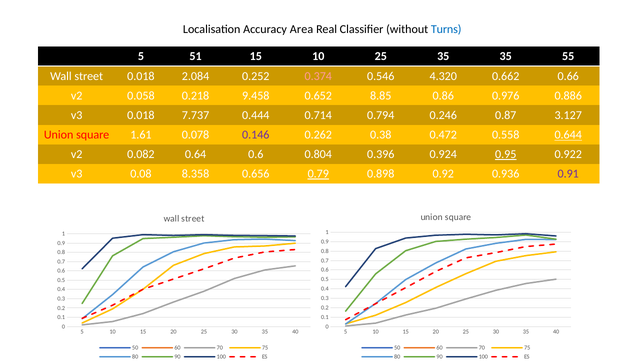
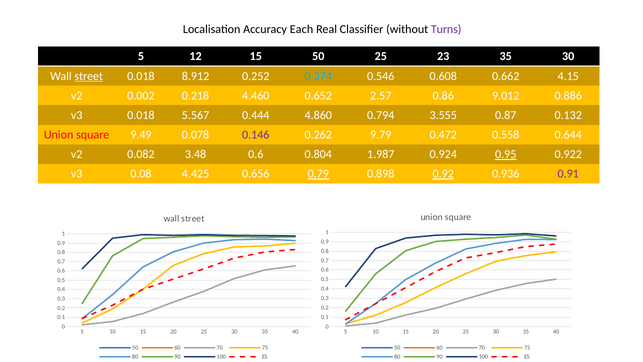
Area: Area -> Each (302, 29)
Turns colour: blue -> purple (446, 29)
51: 51 -> 12 (196, 56)
15 10: 10 -> 50 (318, 56)
25 35: 35 -> 23 (443, 56)
35 55: 55 -> 30 (568, 56)
street underline: none -> present (89, 76)
2.084: 2.084 -> 8.912 (196, 76)
0.374 colour: pink -> light blue (318, 76)
4.320: 4.320 -> 0.608 (443, 76)
0.66: 0.66 -> 4.15 (568, 76)
0.058: 0.058 -> 0.002 (141, 96)
9.458: 9.458 -> 4.460 (256, 96)
8.85: 8.85 -> 2.57 (381, 96)
0.976: 0.976 -> 9.012 (506, 96)
7.737: 7.737 -> 5.567 (196, 115)
0.714: 0.714 -> 4.860 (318, 115)
0.246: 0.246 -> 3.555 (443, 115)
3.127: 3.127 -> 0.132 (568, 115)
1.61: 1.61 -> 9.49 (141, 135)
0.38: 0.38 -> 9.79 (381, 135)
0.644 underline: present -> none (568, 135)
0.64: 0.64 -> 3.48 (196, 154)
0.396: 0.396 -> 1.987 (381, 154)
8.358: 8.358 -> 4.425 (196, 174)
0.92 underline: none -> present (443, 174)
